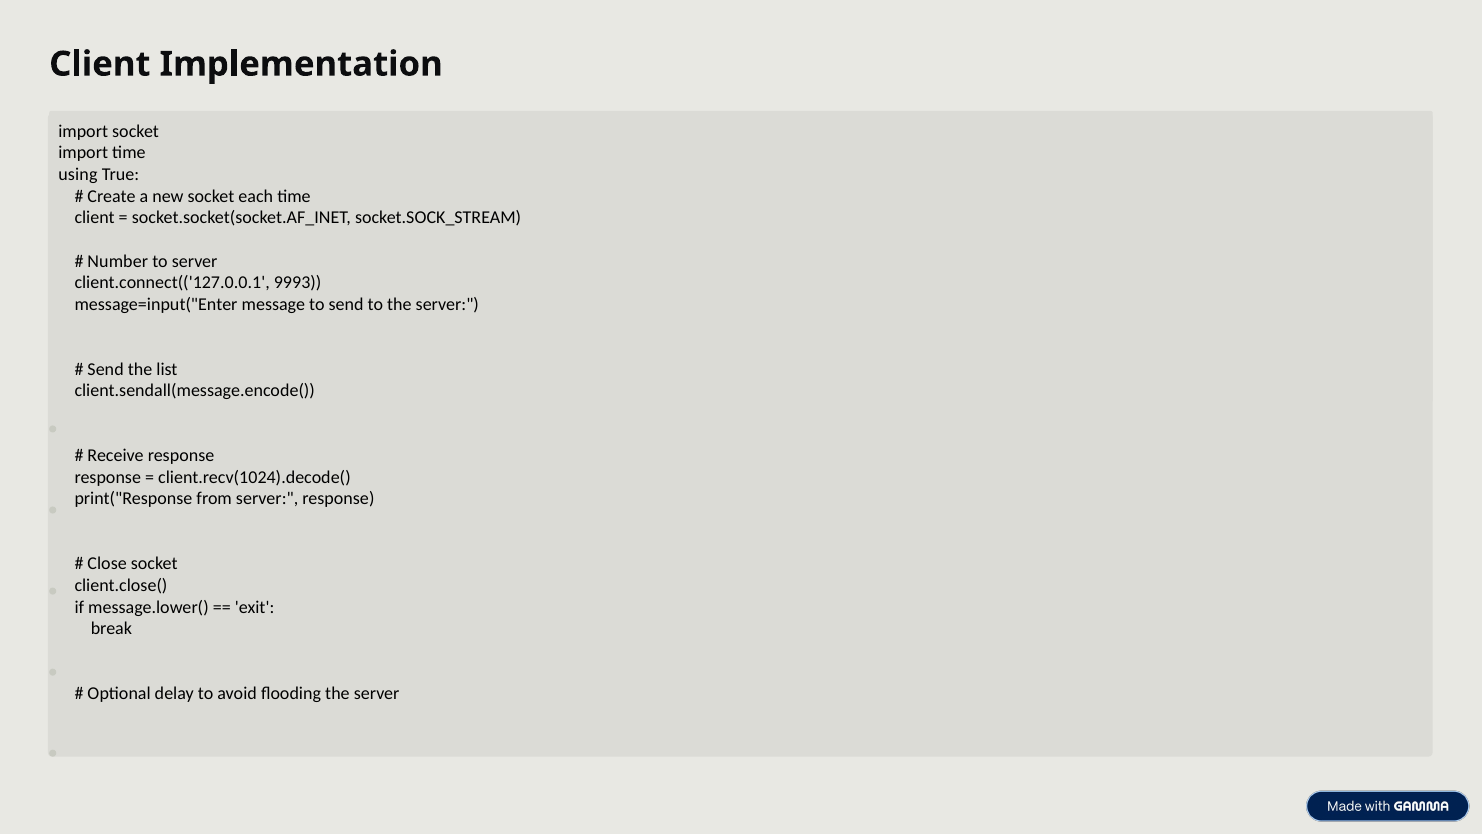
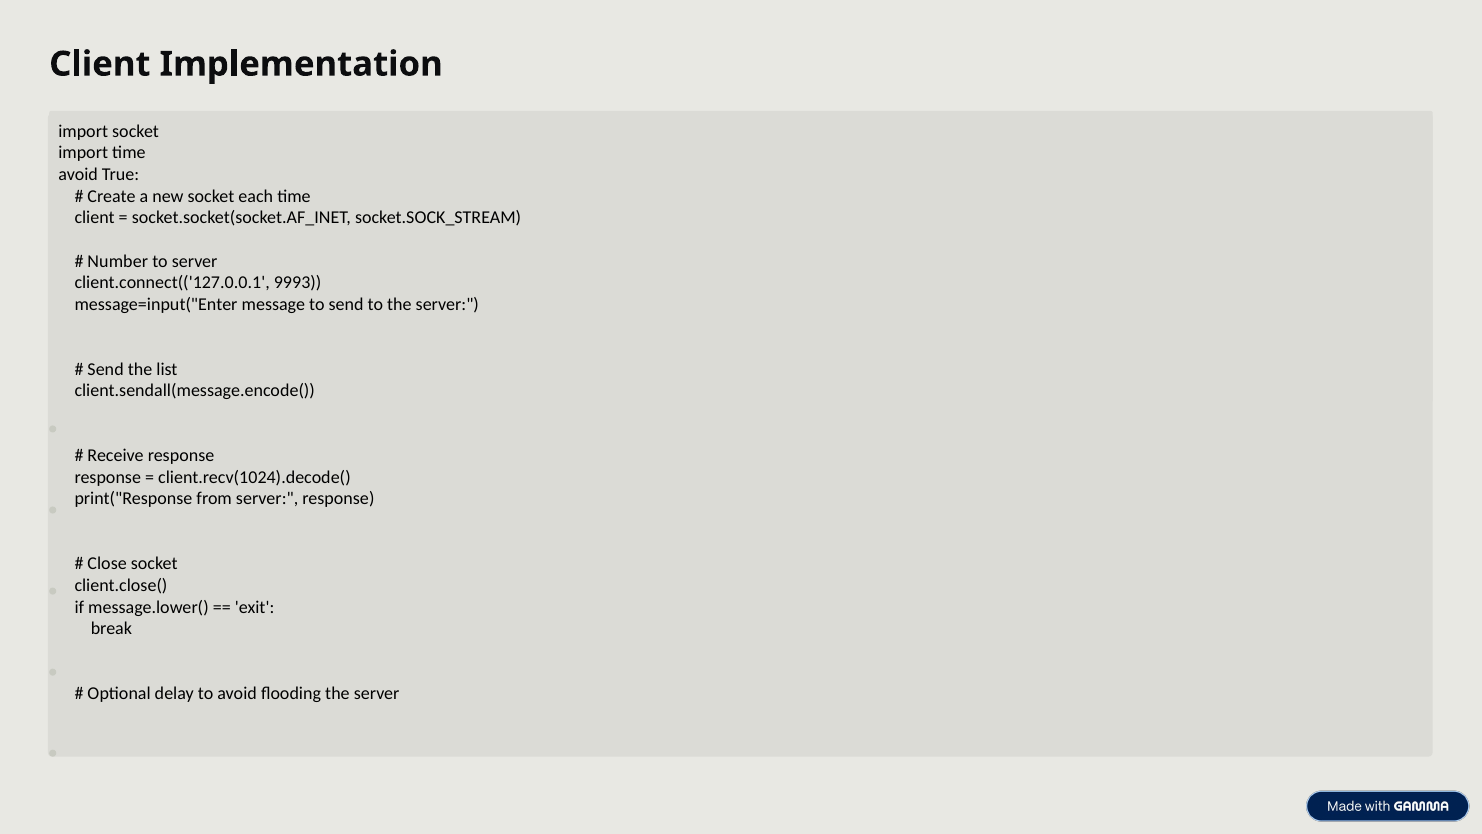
using: using -> avoid (78, 174)
